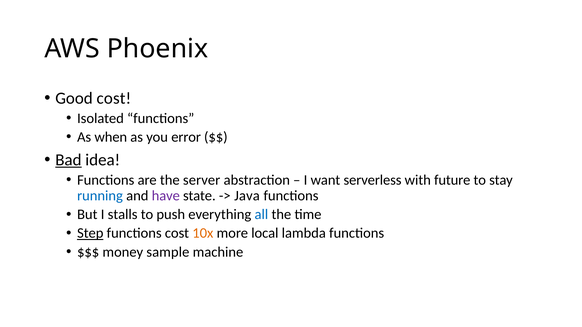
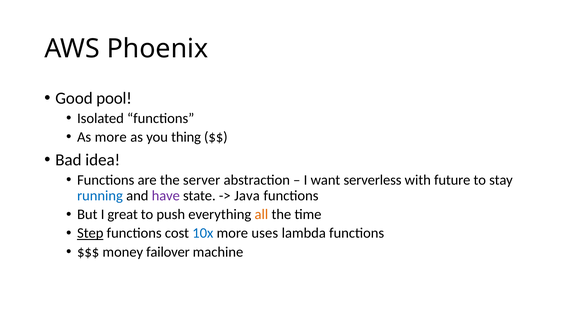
Good cost: cost -> pool (114, 98)
As when: when -> more (111, 137)
error: error -> thing (186, 137)
Bad underline: present -> none (68, 160)
stalls: stalls -> great (123, 215)
all colour: blue -> orange (261, 215)
10x colour: orange -> blue (203, 233)
local: local -> uses (265, 233)
sample: sample -> failover (168, 252)
